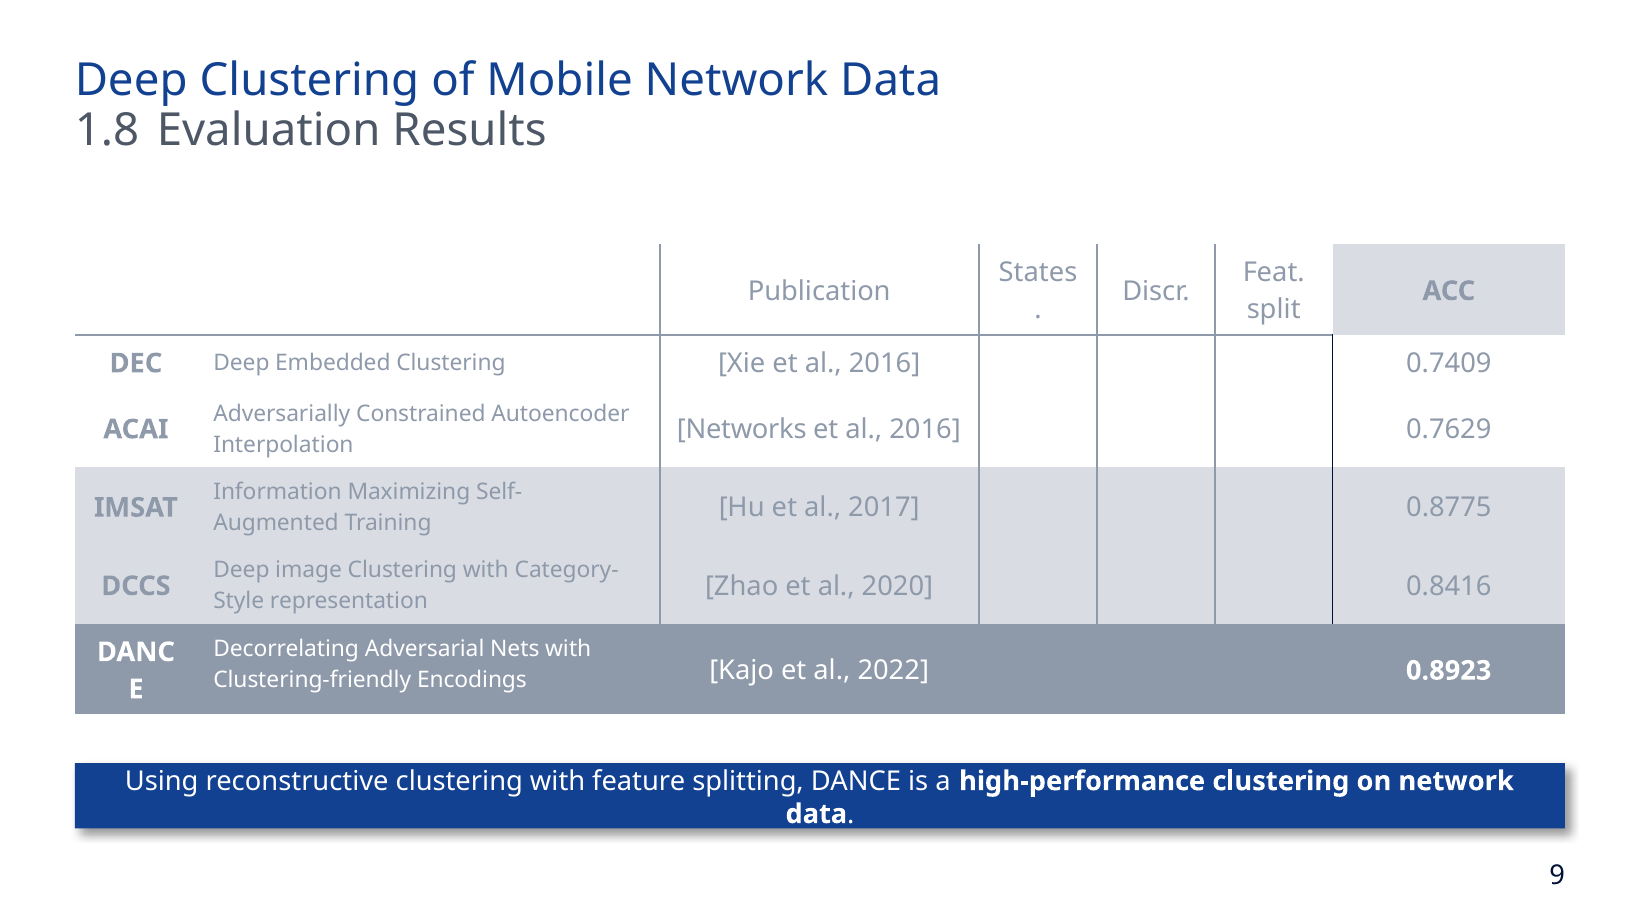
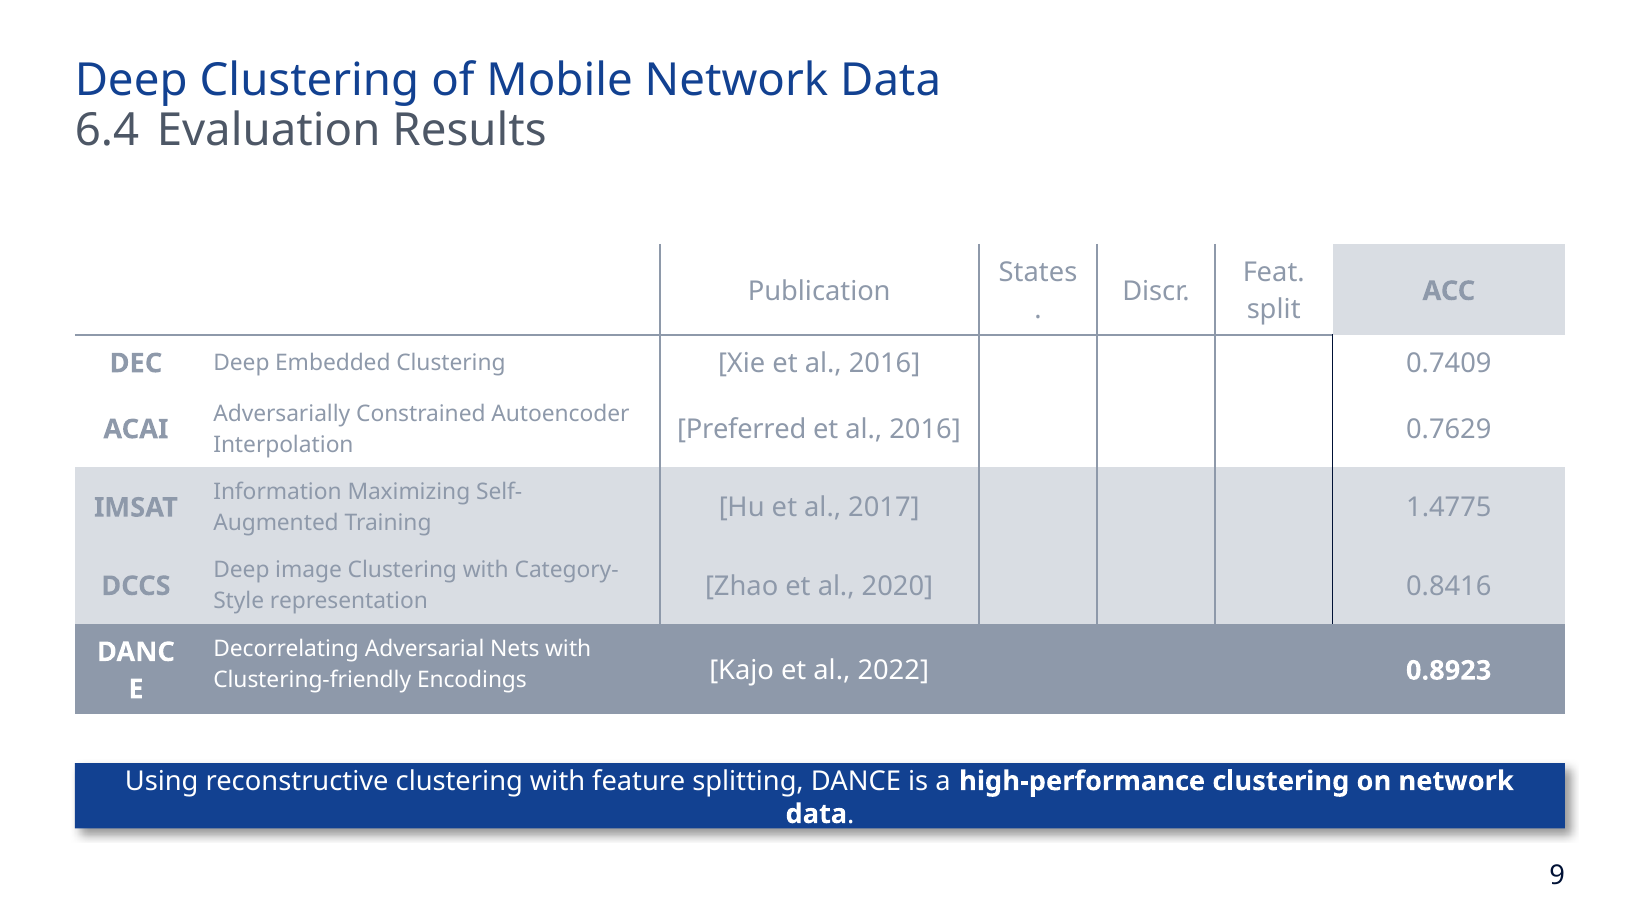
1.8: 1.8 -> 6.4 (107, 130)
Networks: Networks -> Preferred (742, 429)
0.8775: 0.8775 -> 1.4775 (1449, 507)
